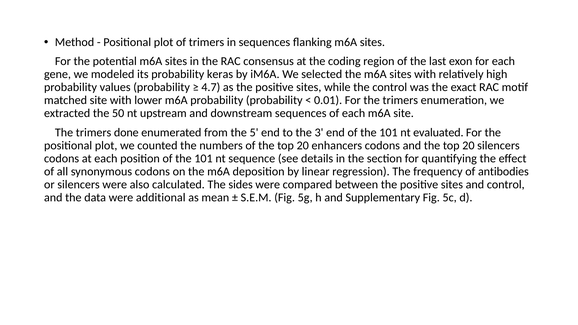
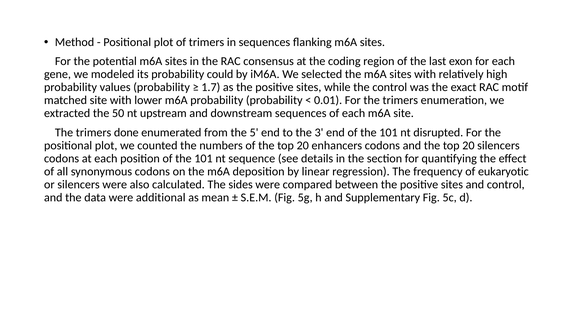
keras: keras -> could (220, 74)
4.7: 4.7 -> 1.7 (211, 87)
evaluated: evaluated -> disrupted (438, 132)
antibodies: antibodies -> eukaryotic (503, 171)
